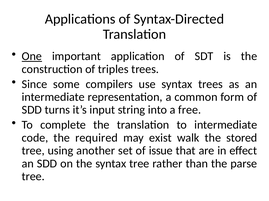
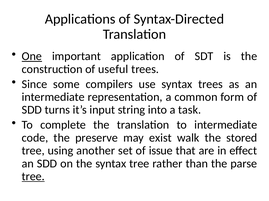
triples: triples -> useful (113, 69)
free: free -> task (190, 110)
required: required -> preserve (97, 138)
tree underline: none -> present (33, 177)
